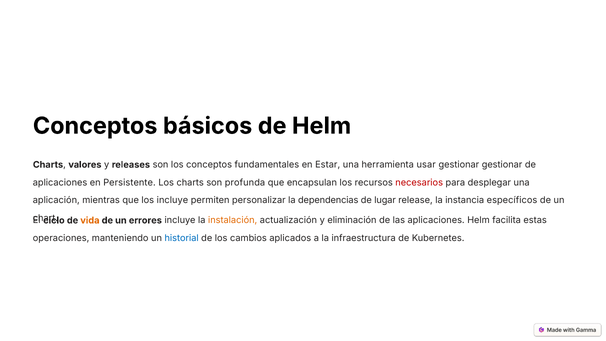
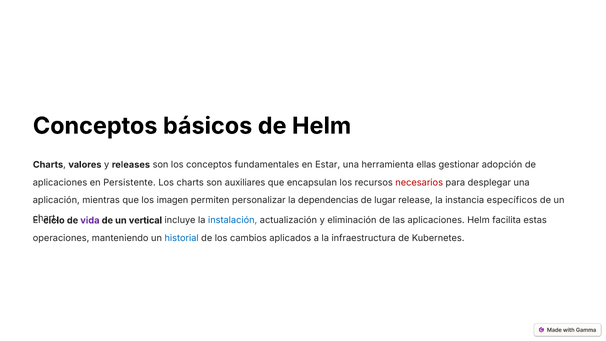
usar: usar -> ellas (426, 165)
gestionar gestionar: gestionar -> adopción (502, 165)
profunda: profunda -> auxiliares (245, 182)
los incluye: incluye -> imagen (173, 200)
vida colour: orange -> purple (90, 220)
errores: errores -> vertical (145, 220)
instalación colour: orange -> blue (233, 220)
